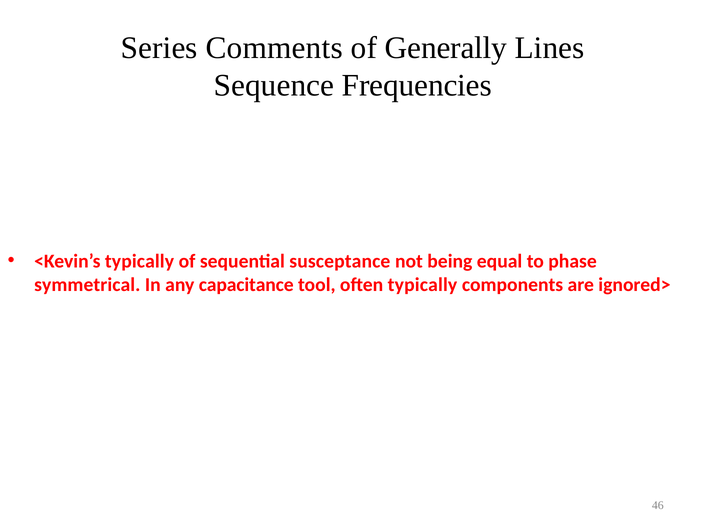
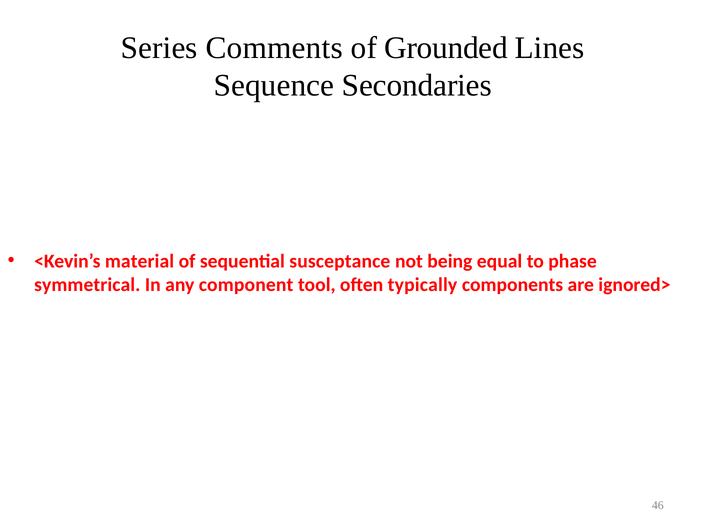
Generally: Generally -> Grounded (446, 48)
Frequencies: Frequencies -> Secondaries (417, 86)
<Kevin’s typically: typically -> material (140, 261)
capacitance: capacitance -> component (246, 285)
